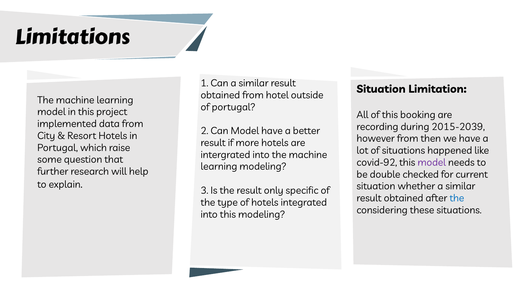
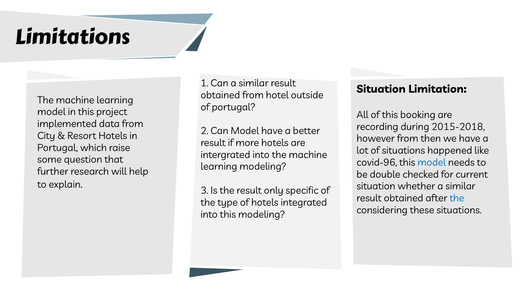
2015-2039: 2015-2039 -> 2015-2018 (458, 127)
covid-92: covid-92 -> covid-96 (377, 163)
model colour: purple -> blue (432, 163)
